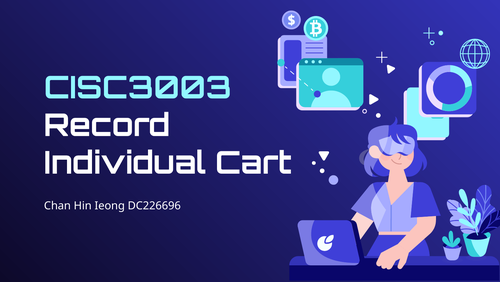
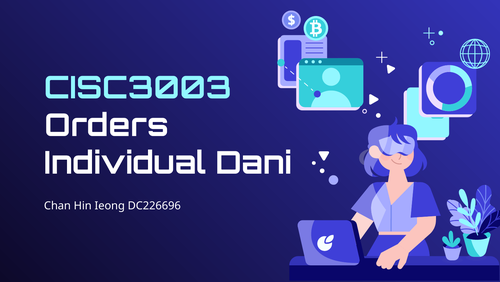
Record: Record -> Orders (107, 125)
Cart: Cart -> Dani (253, 163)
